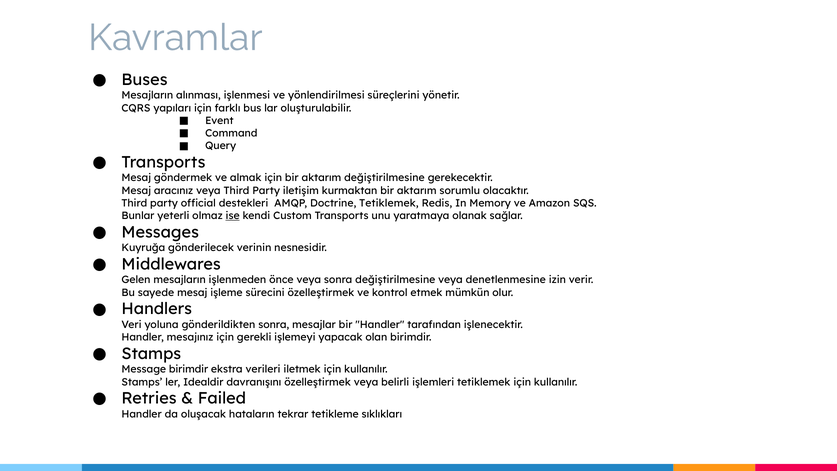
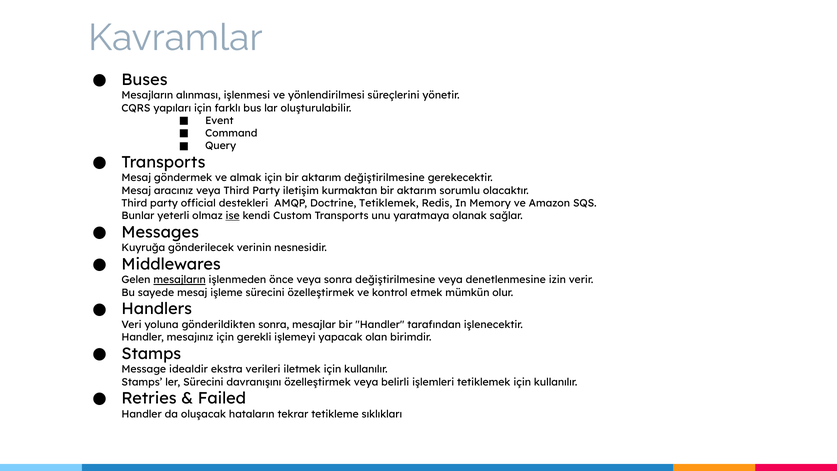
mesajların underline: none -> present (180, 280)
Message birimdir: birimdir -> idealdir (189, 369)
ler Idealdir: Idealdir -> Sürecini (203, 382)
